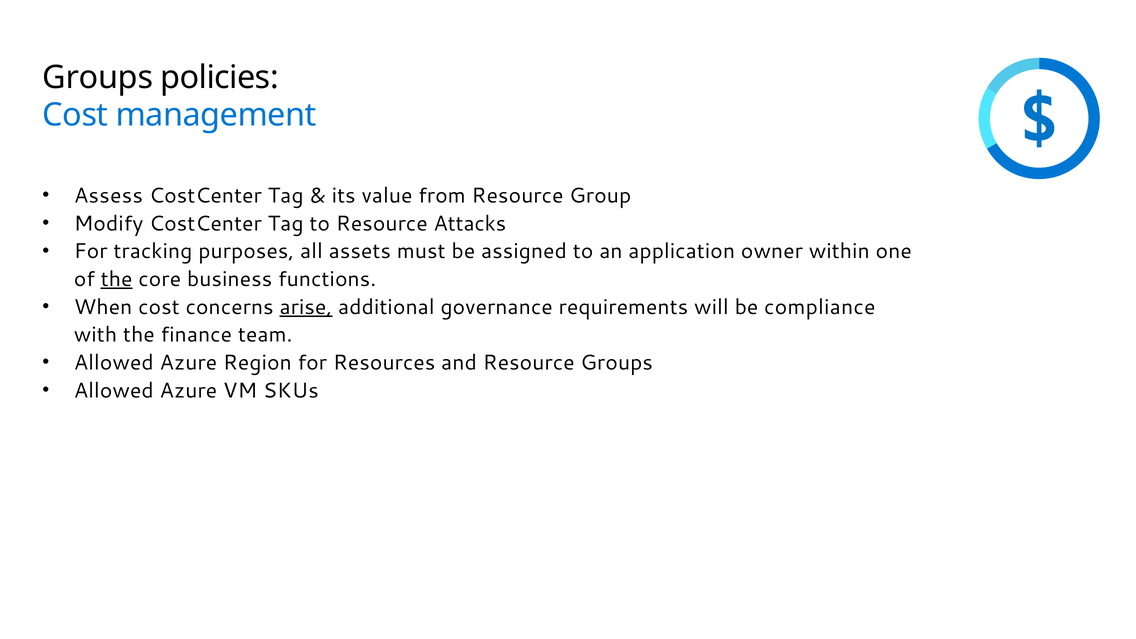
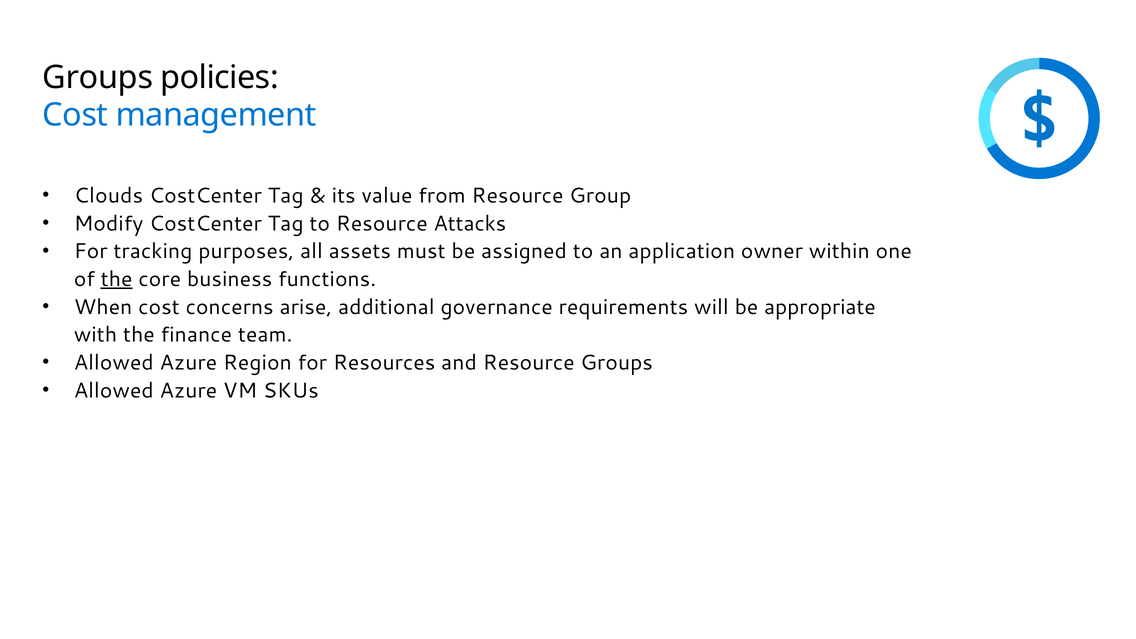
Assess: Assess -> Clouds (109, 196)
arise underline: present -> none (306, 307)
compliance: compliance -> appropriate (820, 307)
